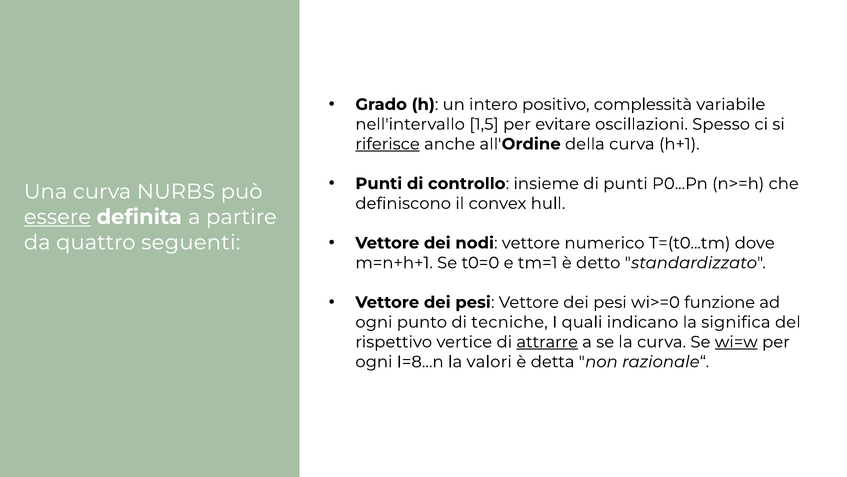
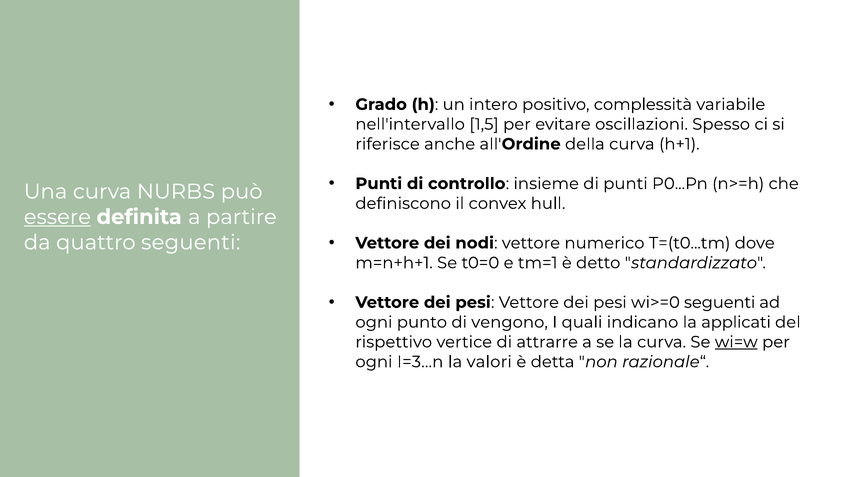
riferisce underline: present -> none (388, 144)
wi>=0 funzione: funzione -> seguenti (720, 302)
tecniche: tecniche -> vengono (510, 322)
significa: significa -> applicati (736, 322)
attrarre underline: present -> none (547, 342)
I=8...n: I=8...n -> I=3...n (420, 361)
